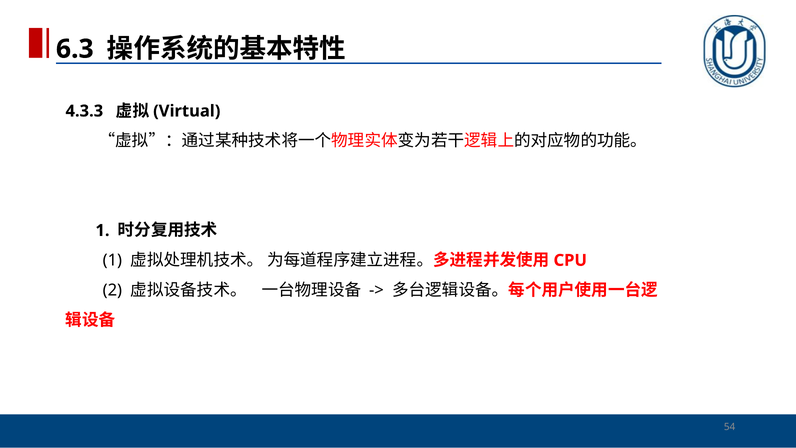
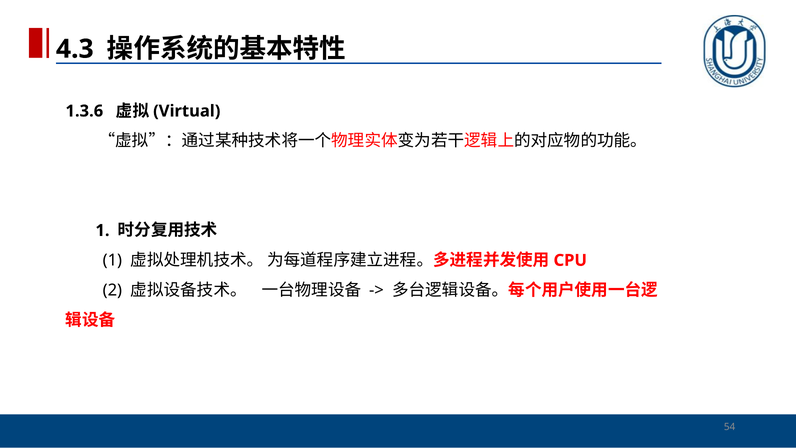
6.3: 6.3 -> 4.3 (75, 49)
4.3.3: 4.3.3 -> 1.3.6 (84, 111)
